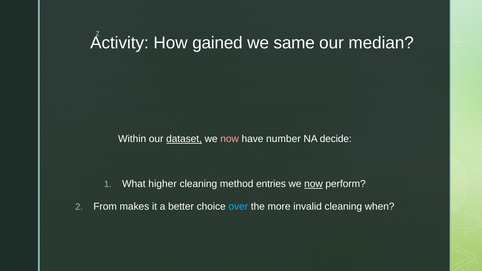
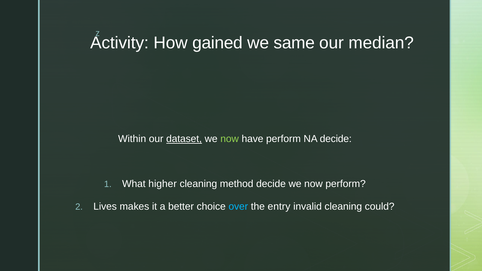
now colour: pink -> light green (230, 139)
have number: number -> perform (283, 139)
method entries: entries -> decide (271, 184)
now underline: present -> none (313, 184)
From: From -> Lives (105, 207)
more: more -> entry (279, 207)
when: when -> could (380, 207)
